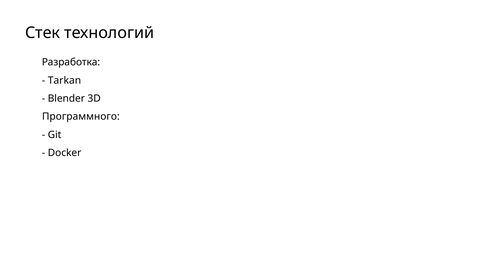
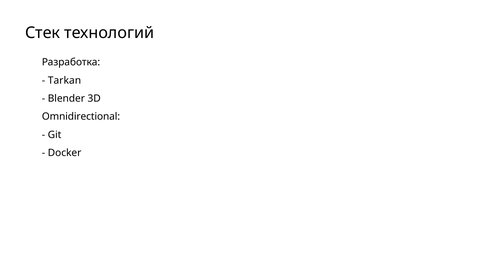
Программного: Программного -> Omnidirectional (81, 117)
